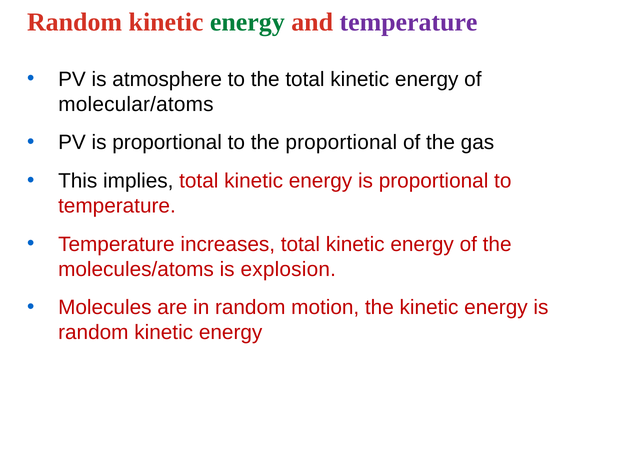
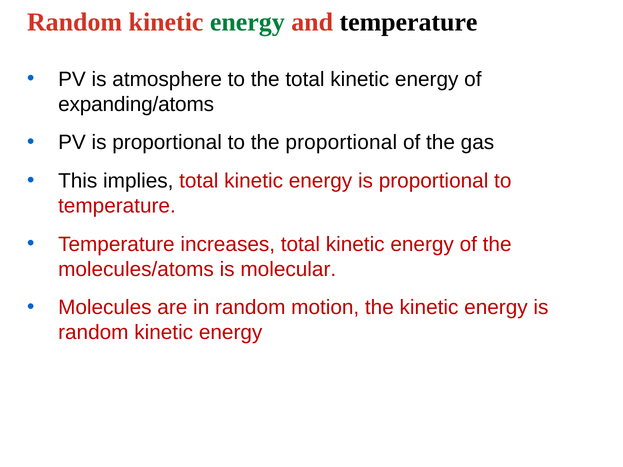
temperature colour: purple -> black (408, 22)
molecular/atoms: molecular/atoms -> expanding/atoms (136, 104)
explosion: explosion -> molecular (288, 269)
